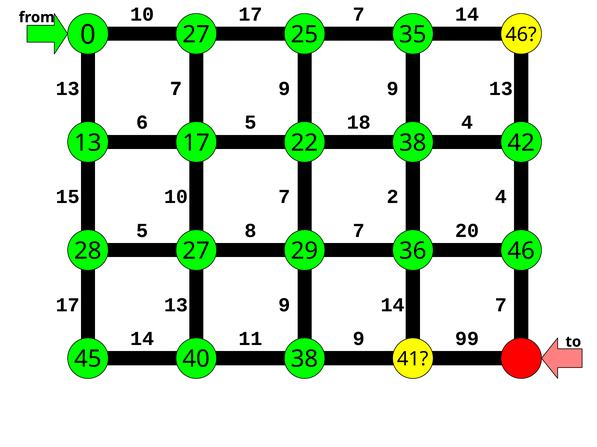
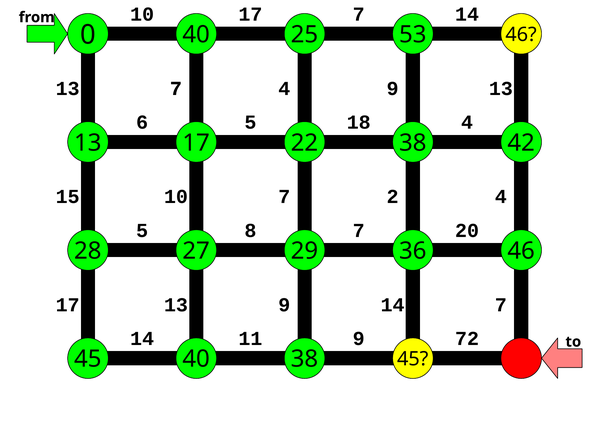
0 27: 27 -> 40 (196, 35)
35: 35 -> 53 (413, 35)
9: 9 -> 4 (284, 89)
99: 99 -> 72 (467, 339)
41: 41 -> 45 (413, 360)
